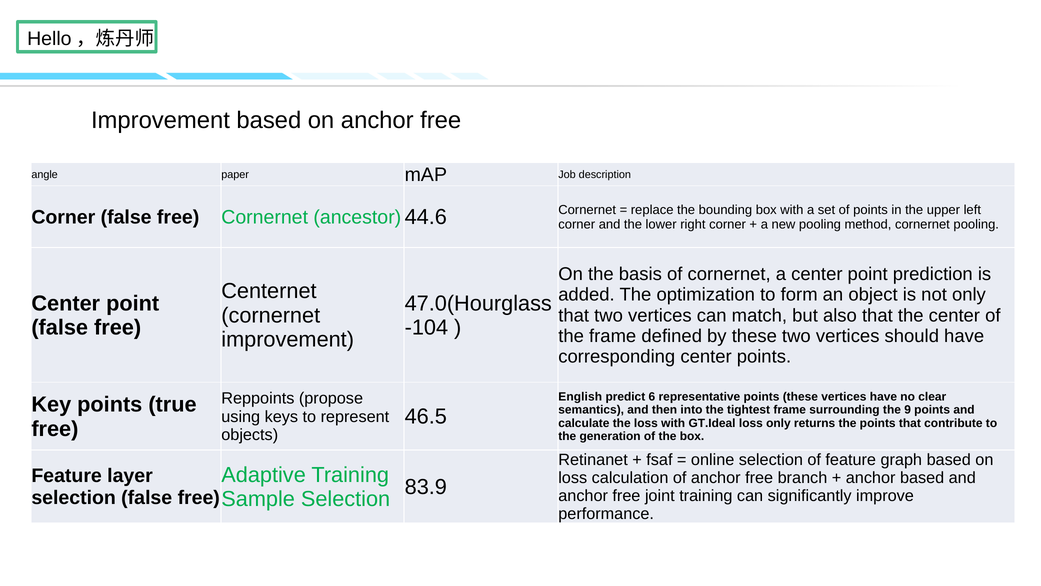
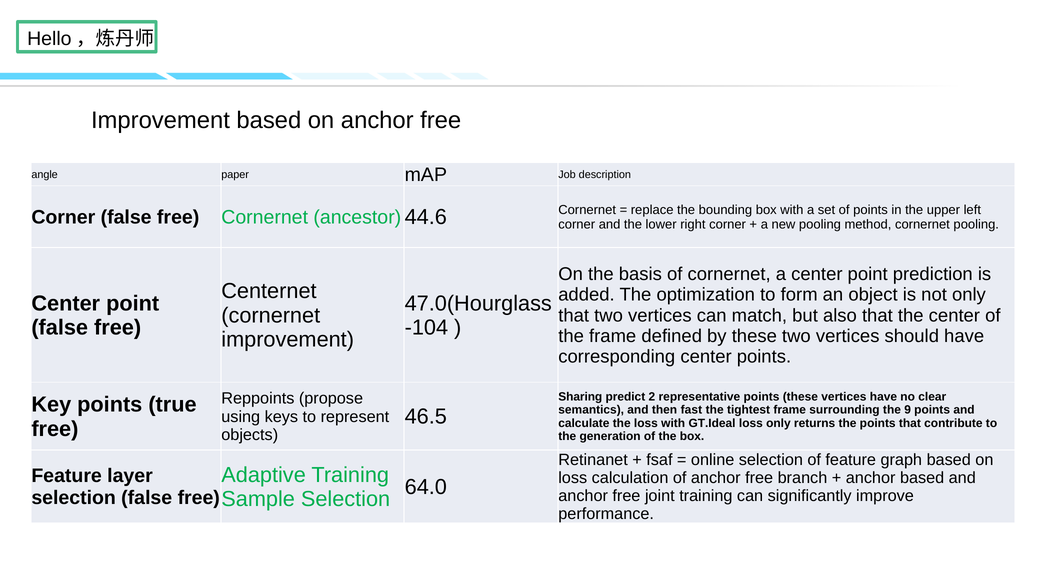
English: English -> Sharing (580, 396)
6: 6 -> 2 (652, 396)
into: into -> fast (691, 410)
83.9: 83.9 -> 64.0 (426, 487)
